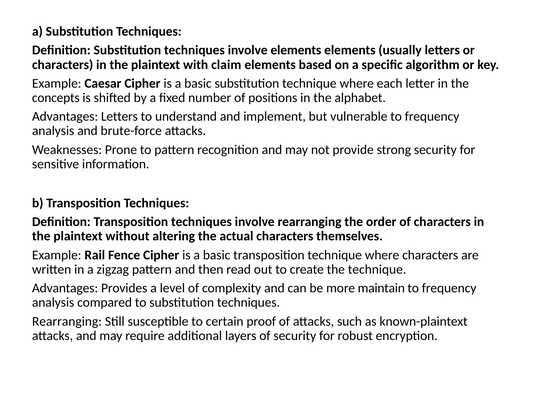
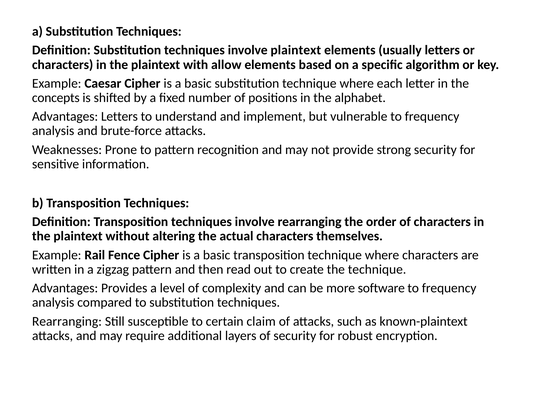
involve elements: elements -> plaintext (296, 50)
claim: claim -> allow (226, 65)
maintain: maintain -> software (381, 288)
proof: proof -> claim (261, 321)
